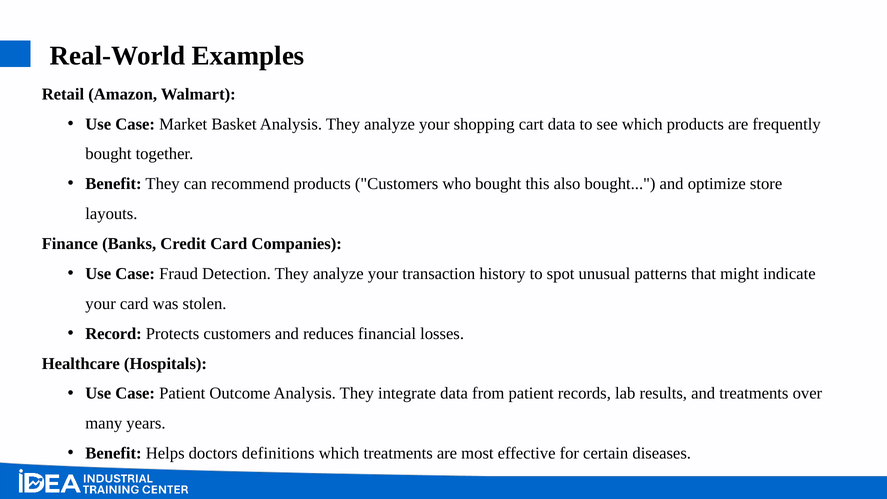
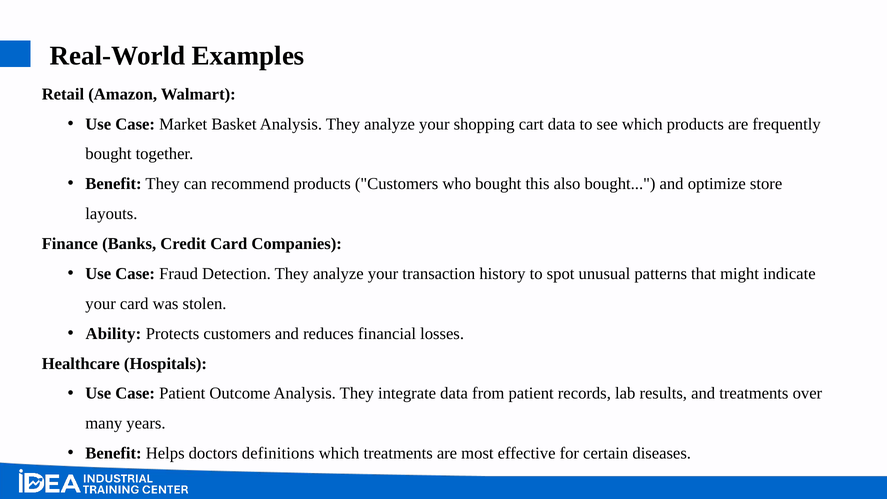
Record: Record -> Ability (113, 334)
